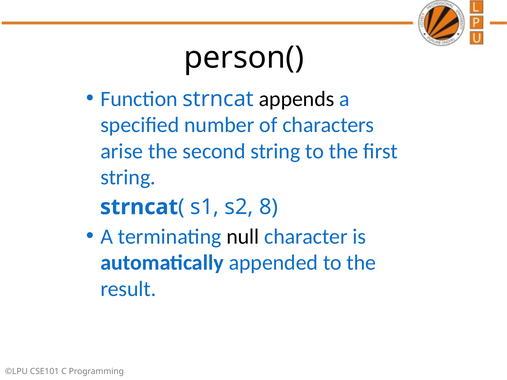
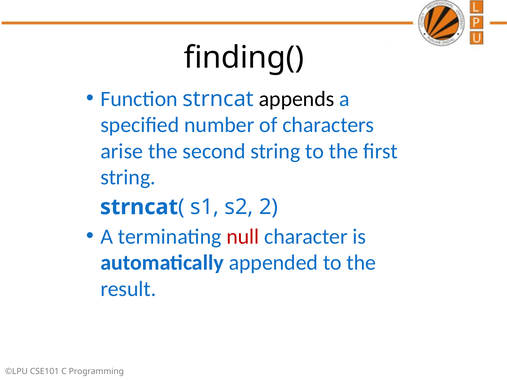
person(: person( -> finding( (244, 58)
8: 8 -> 2 (269, 207)
null colour: black -> red (243, 237)
